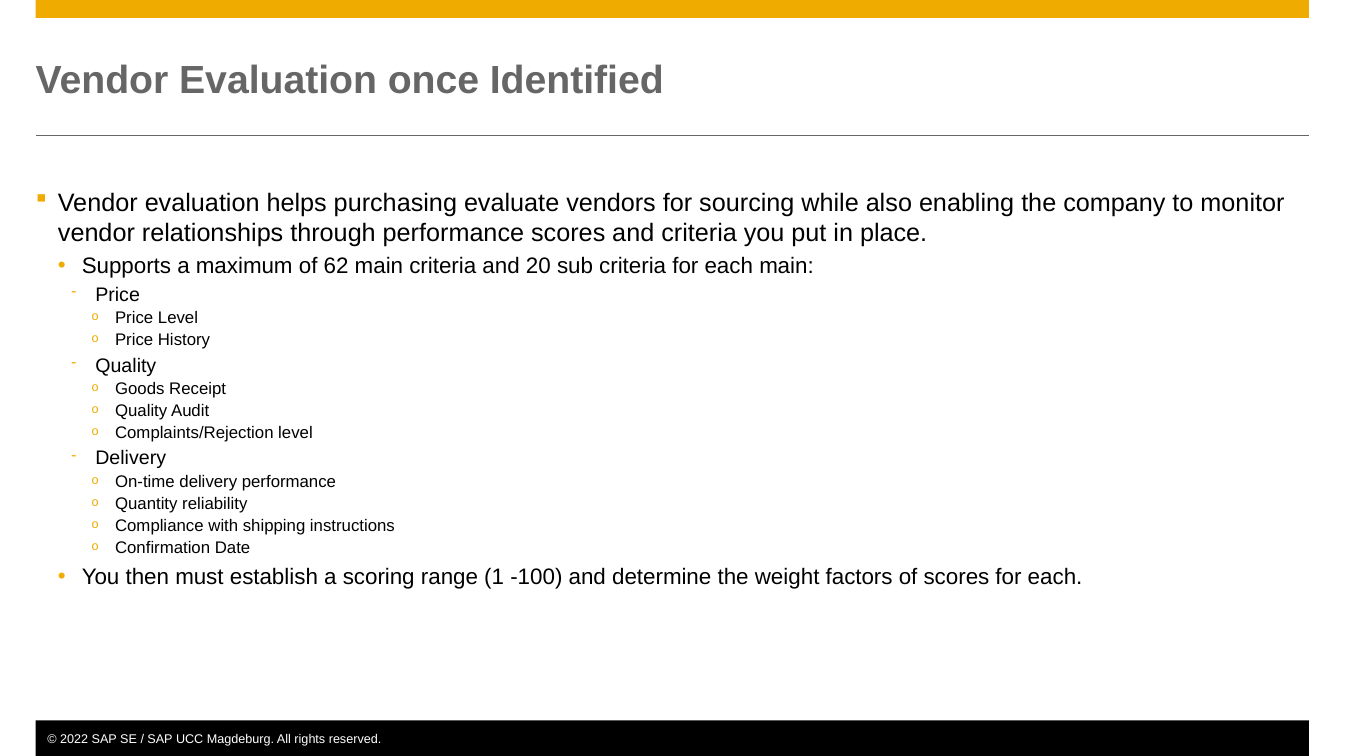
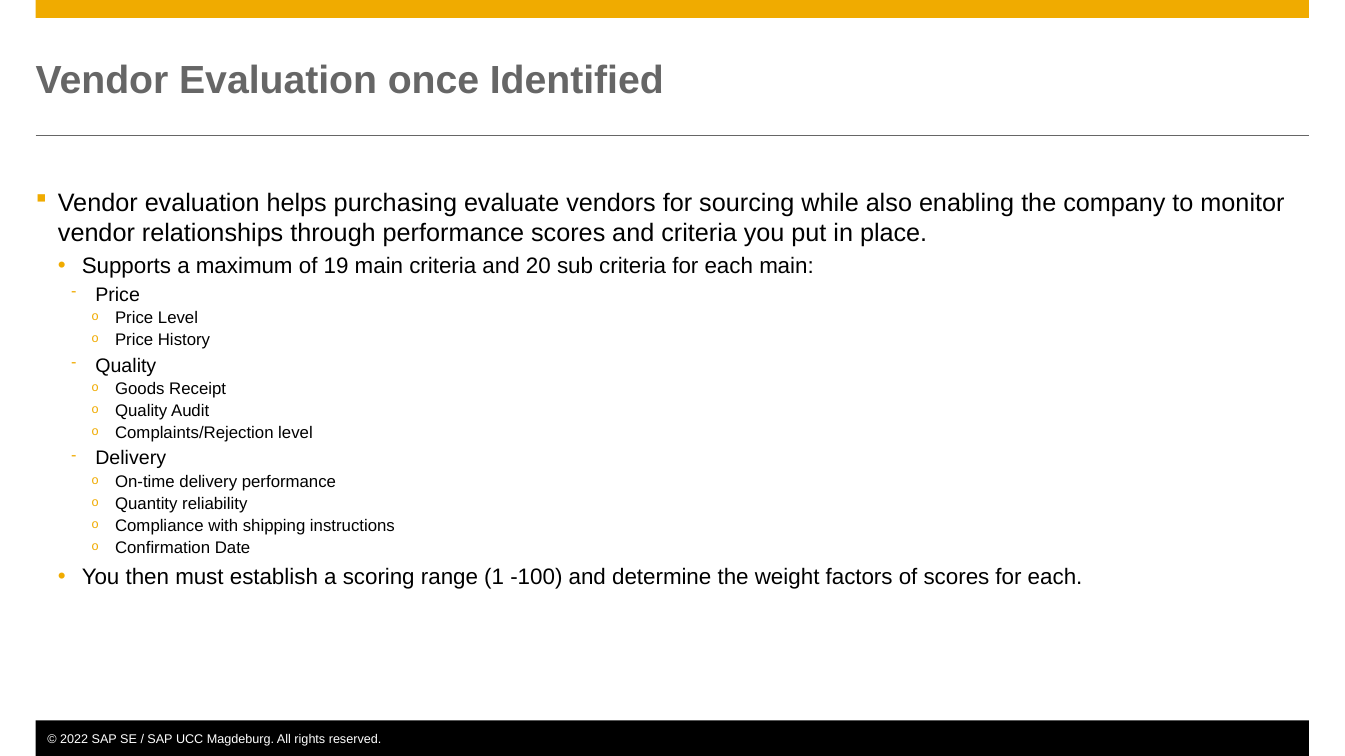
62: 62 -> 19 (336, 267)
